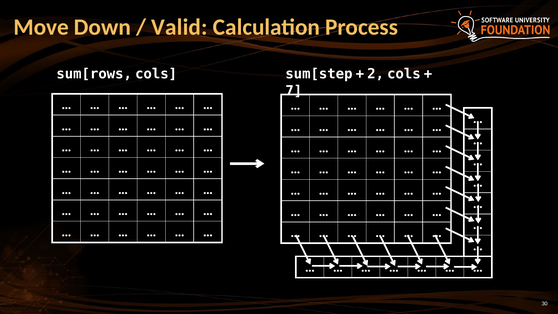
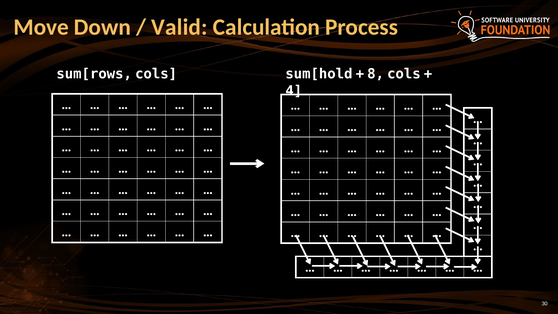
sum[step: sum[step -> sum[hold (319, 74)
2: 2 -> 8 (376, 74)
7: 7 -> 4 (294, 91)
